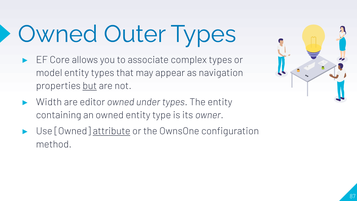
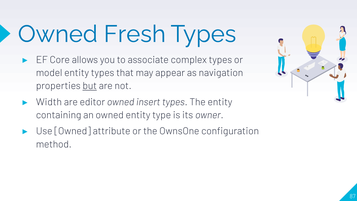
Outer: Outer -> Fresh (135, 34)
under: under -> insert (148, 102)
attribute underline: present -> none (112, 131)
